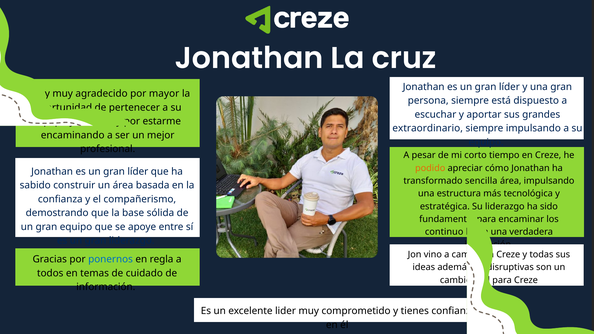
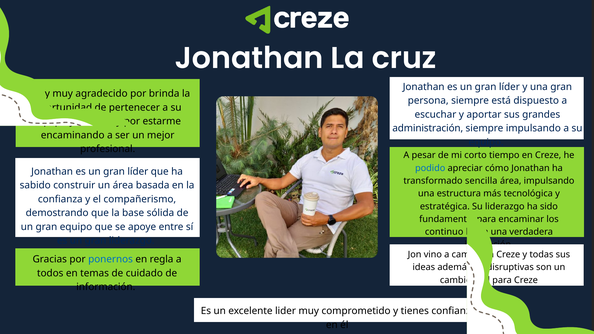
mayor: mayor -> brinda (164, 94)
extraordinario: extraordinario -> administración (428, 128)
podido colour: orange -> blue (430, 168)
